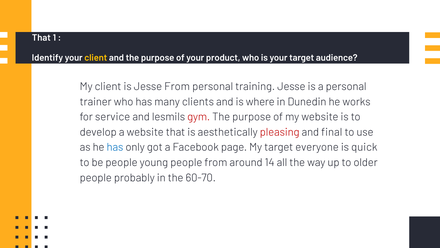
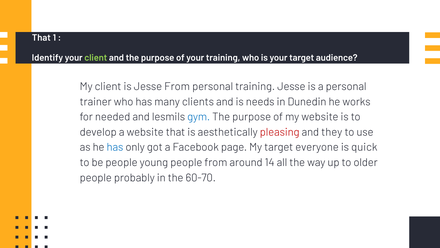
client colour: yellow -> light green (96, 58)
your product: product -> training (223, 58)
where: where -> needs (260, 102)
service: service -> needed (113, 117)
gym colour: red -> blue (199, 117)
final: final -> they (332, 132)
